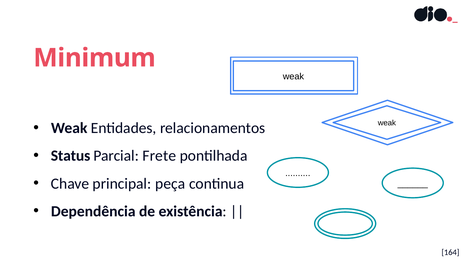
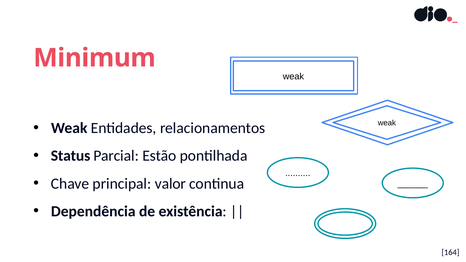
Frete: Frete -> Estão (159, 156)
peça: peça -> valor (170, 184)
